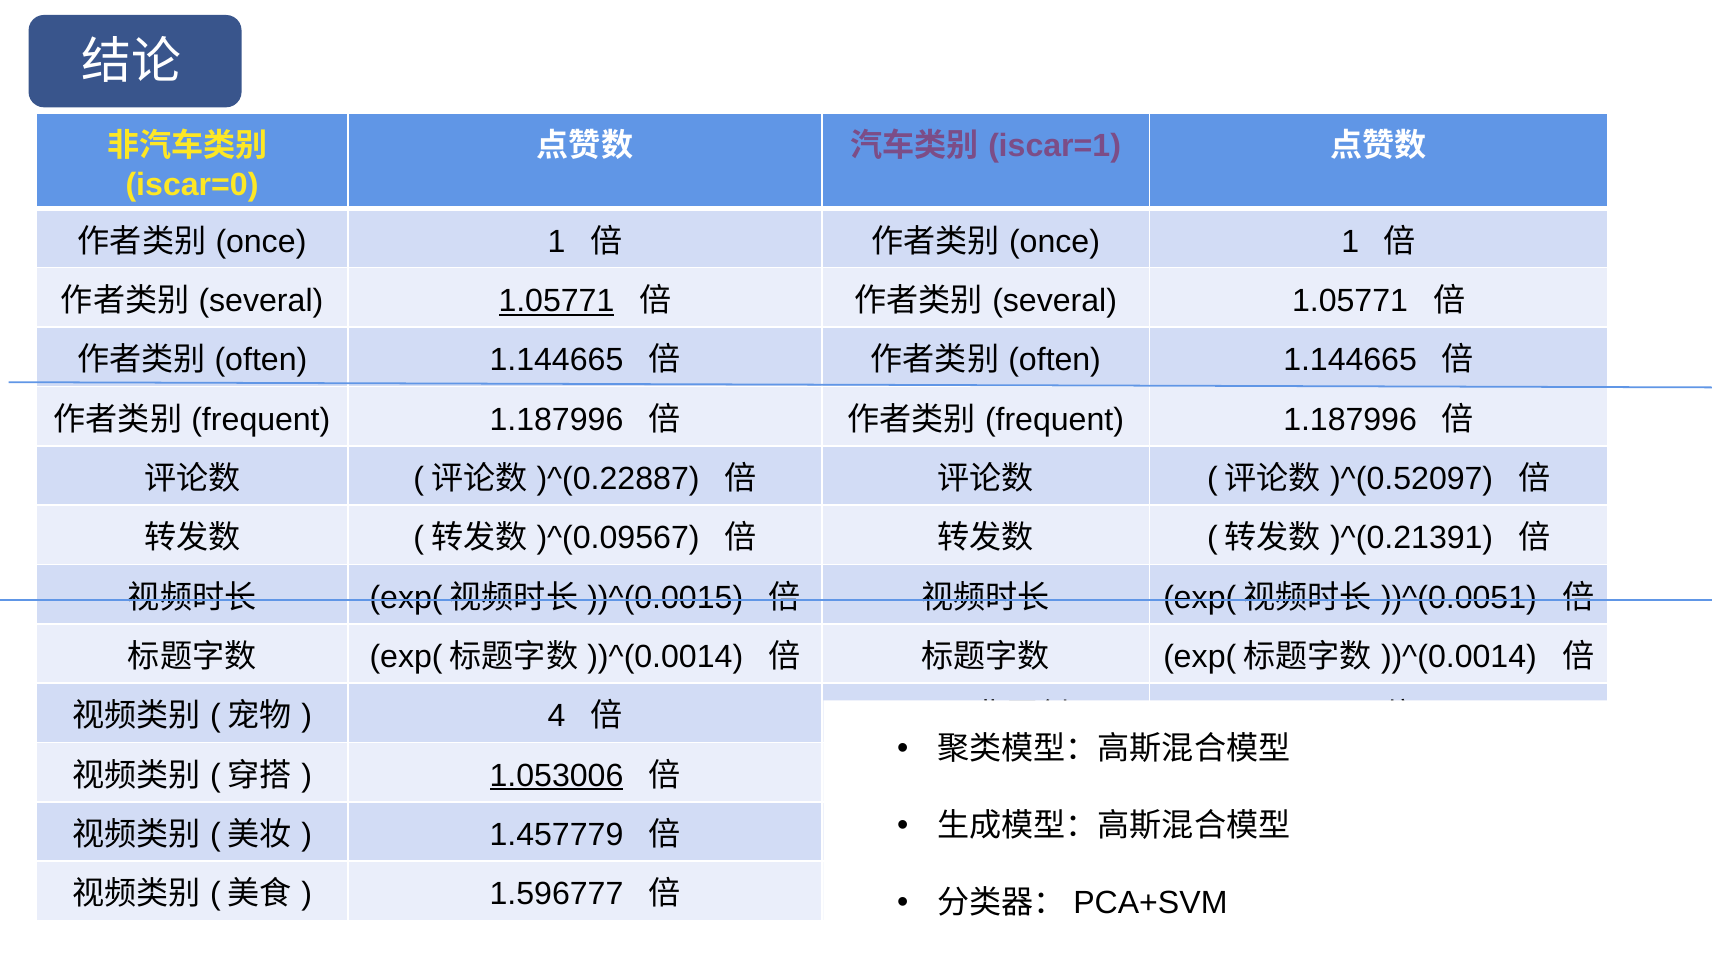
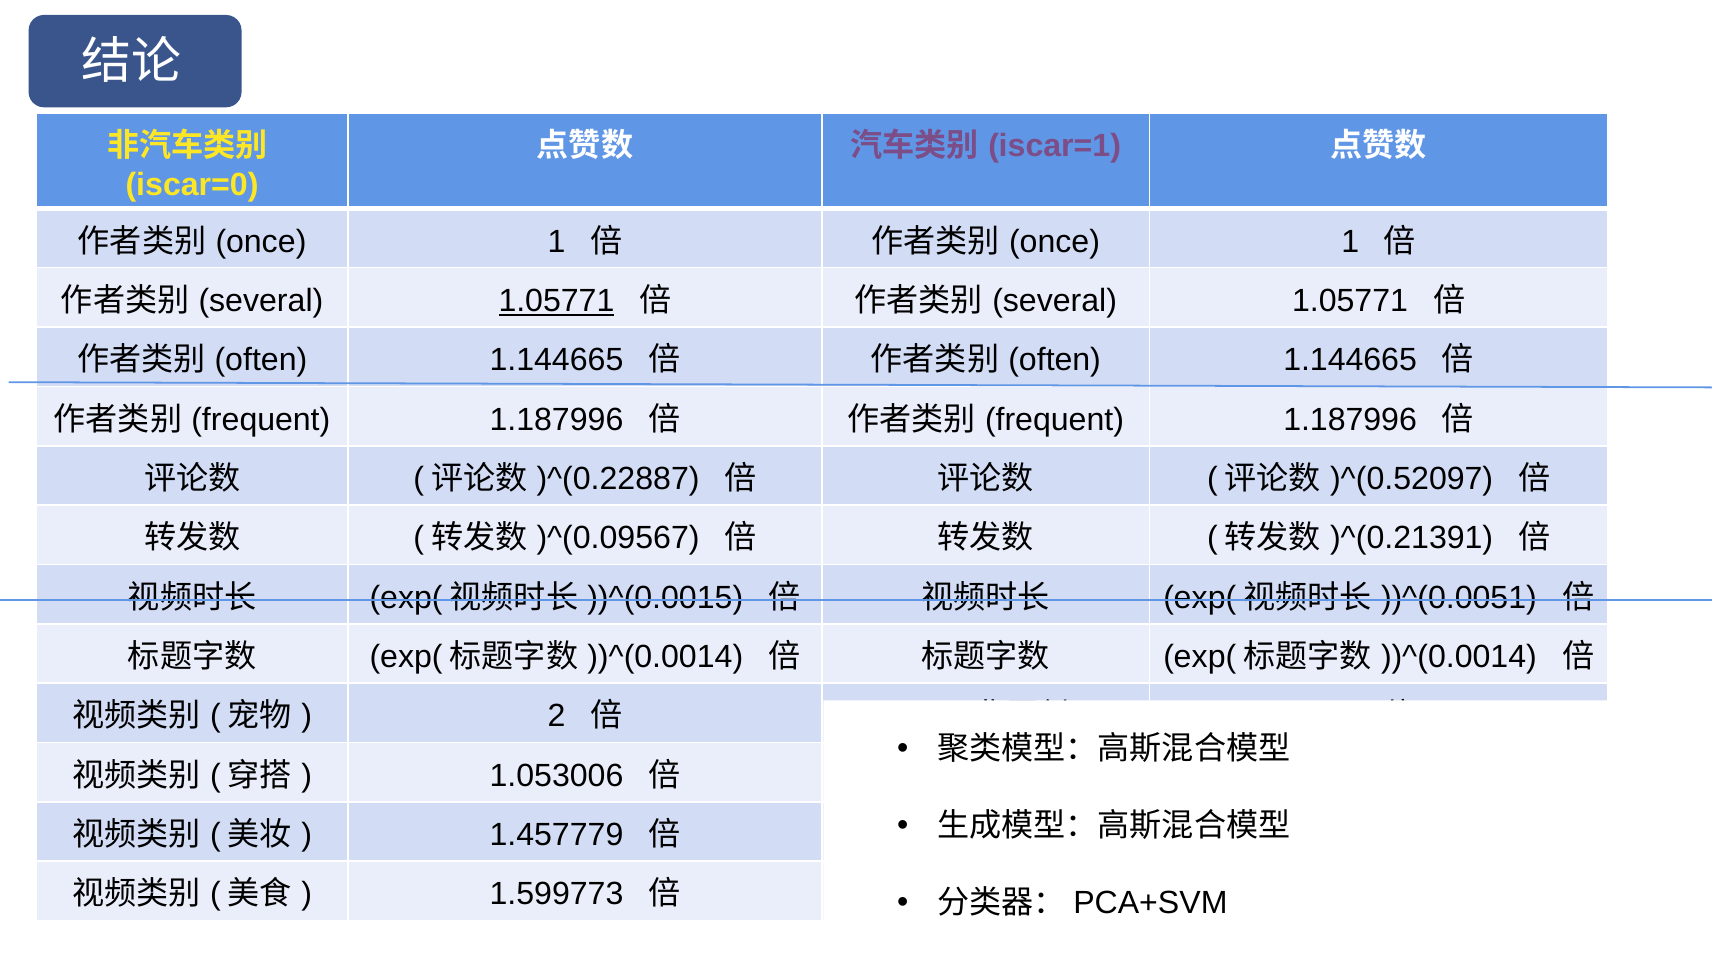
4: 4 -> 2 (557, 716)
1.053006 underline: present -> none (557, 776)
1.596777: 1.596777 -> 1.599773 (557, 894)
